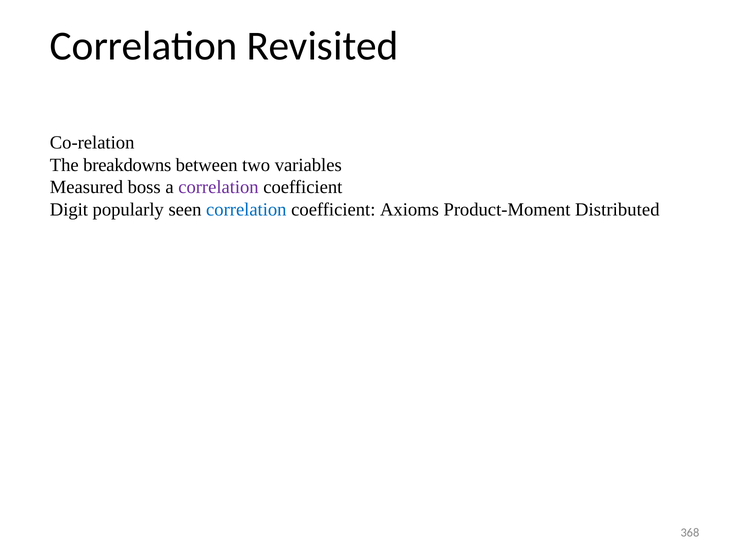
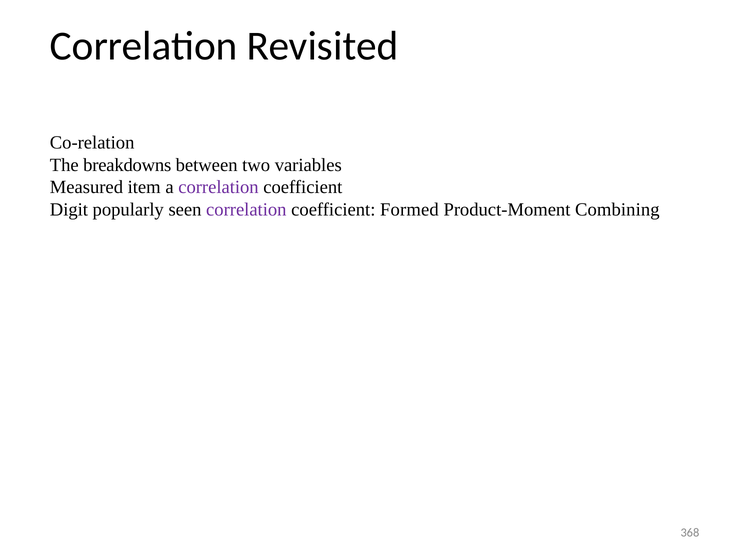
boss: boss -> item (144, 187)
correlation colour: blue -> purple (246, 210)
Axioms: Axioms -> Formed (409, 210)
Distributed: Distributed -> Combining (617, 210)
